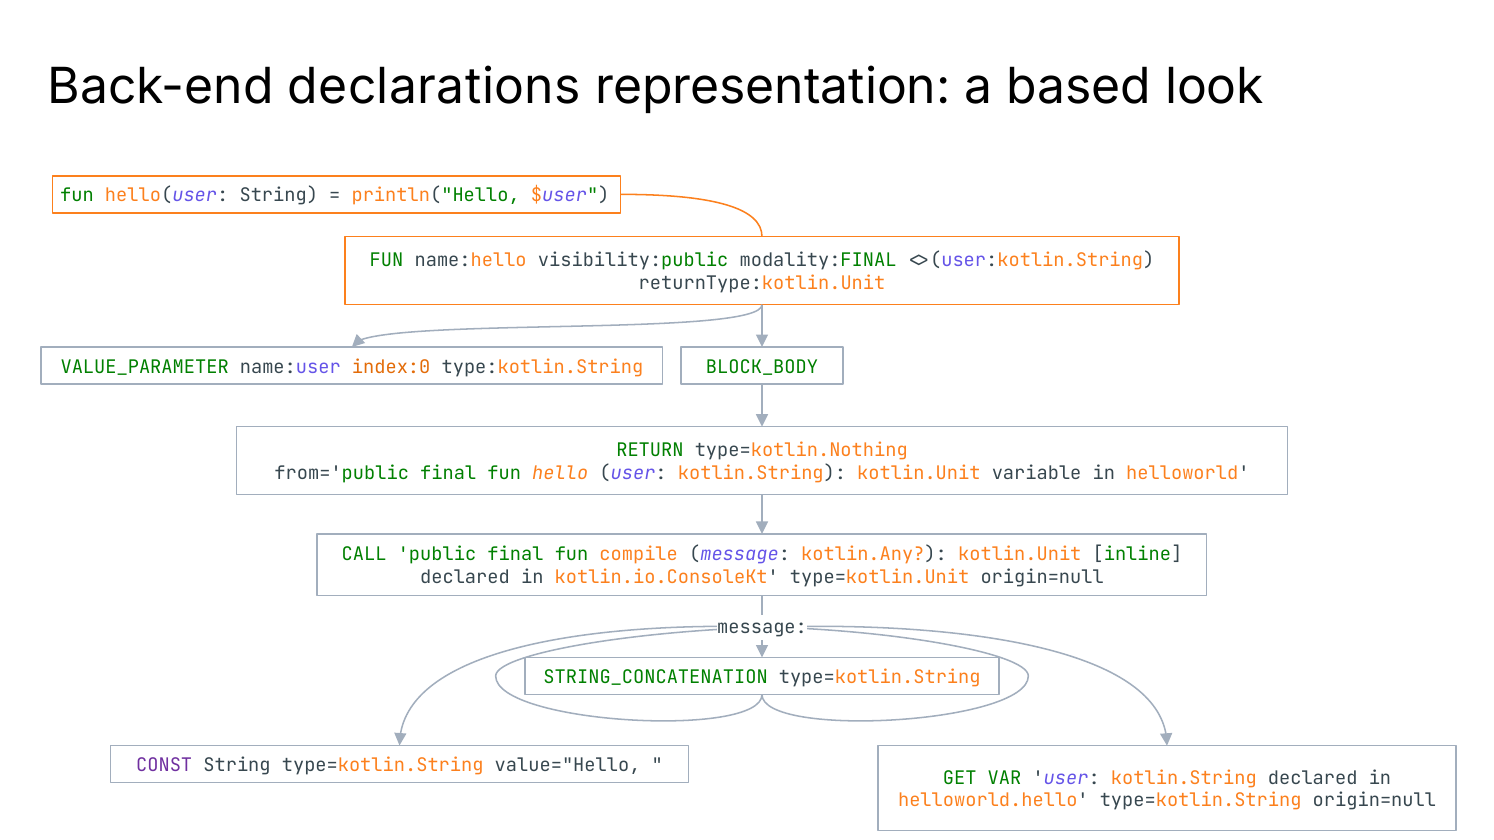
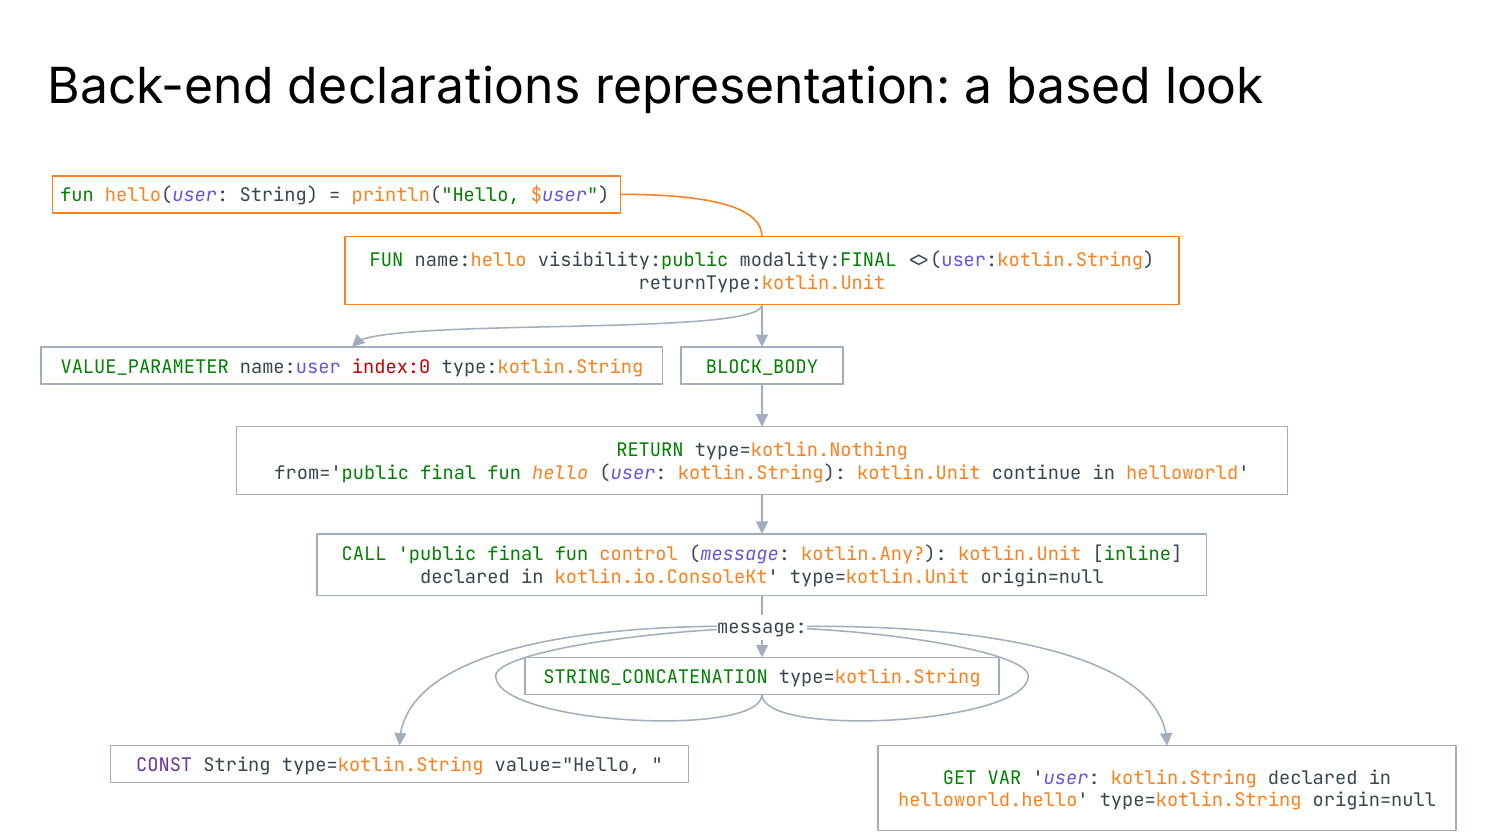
index:0 colour: orange -> red (391, 367)
variable: variable -> continue (1037, 473)
compile: compile -> control (639, 555)
